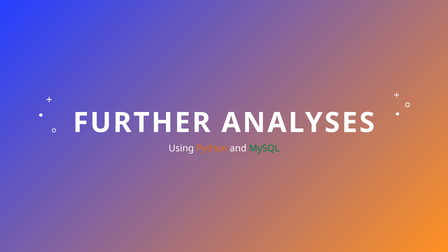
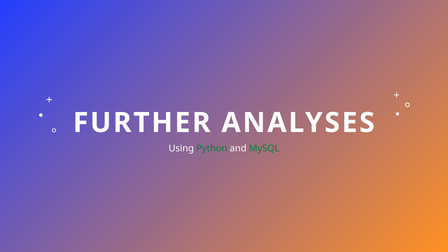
Python colour: orange -> green (212, 148)
